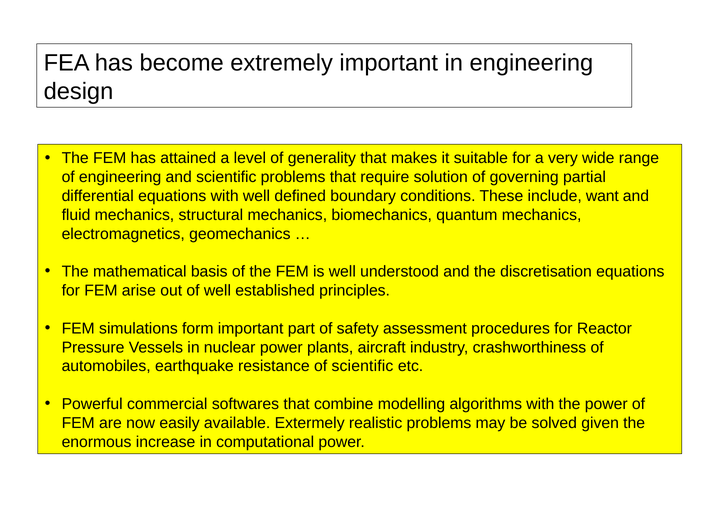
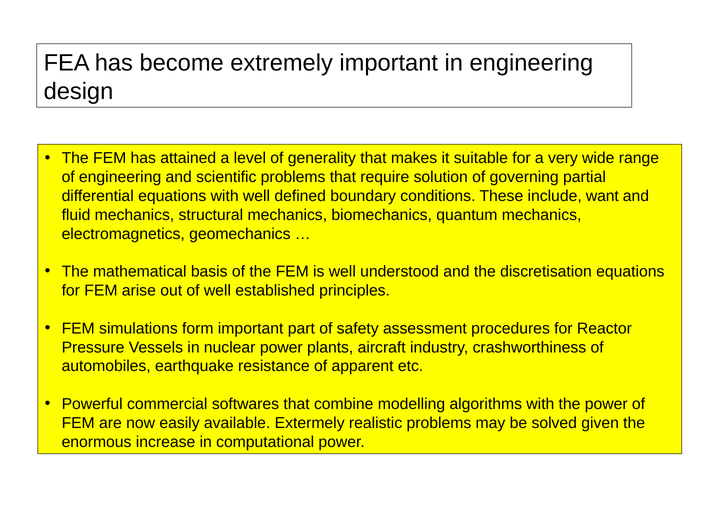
of scientific: scientific -> apparent (363, 367)
